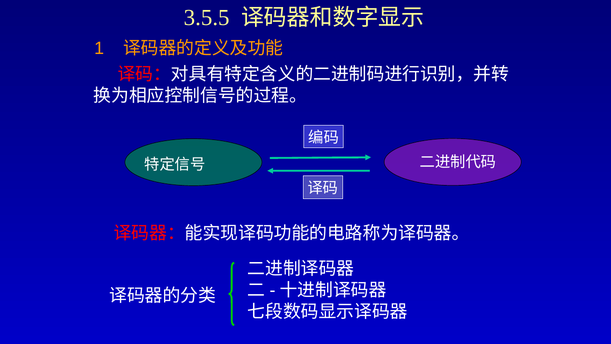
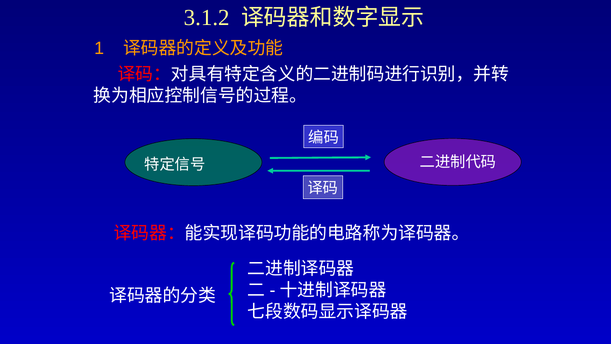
3.5.5: 3.5.5 -> 3.1.2 (207, 18)
